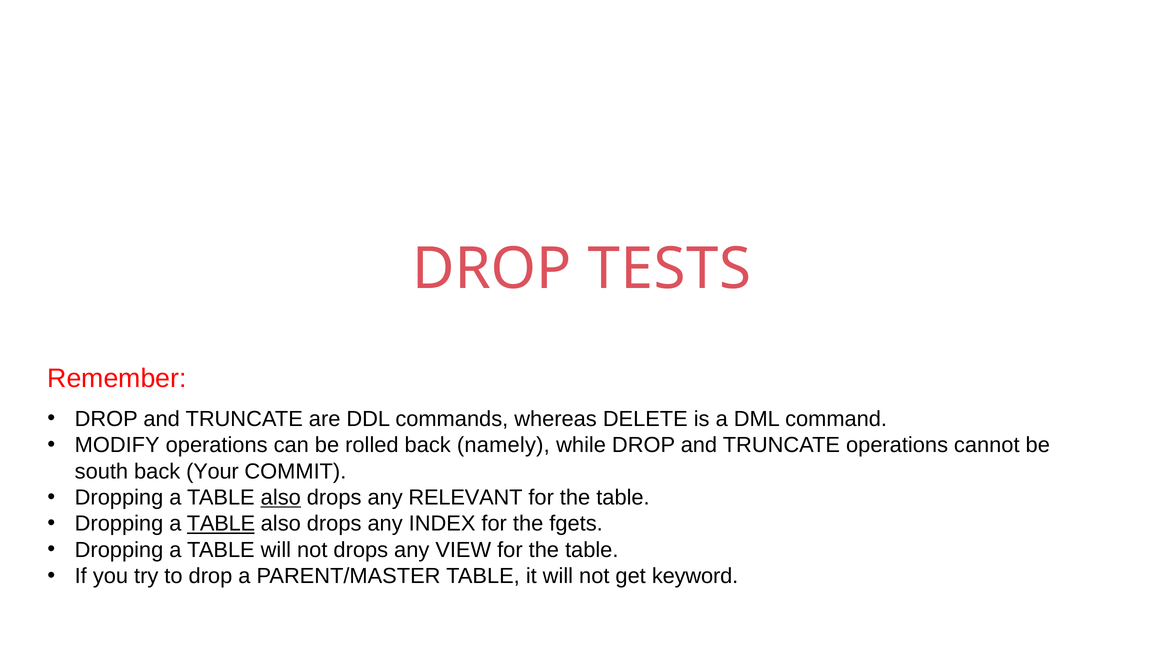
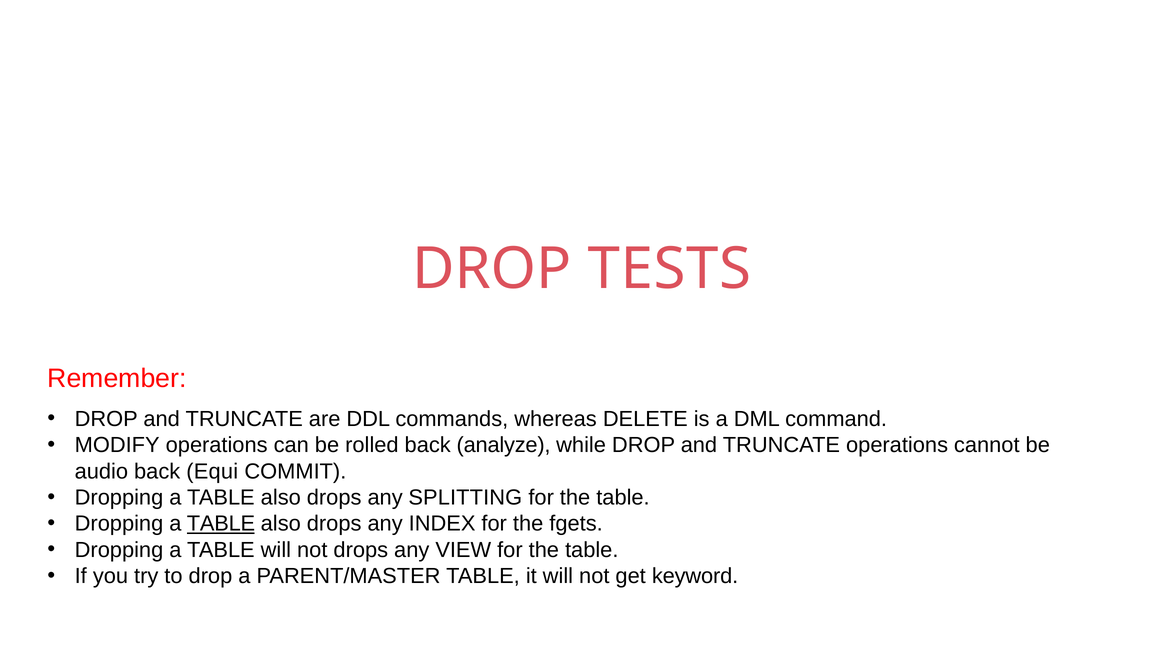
namely: namely -> analyze (504, 445)
south: south -> audio (101, 472)
Your: Your -> Equi (212, 472)
also underline: present -> none (281, 498)
RELEVANT: RELEVANT -> SPLITTING (465, 498)
